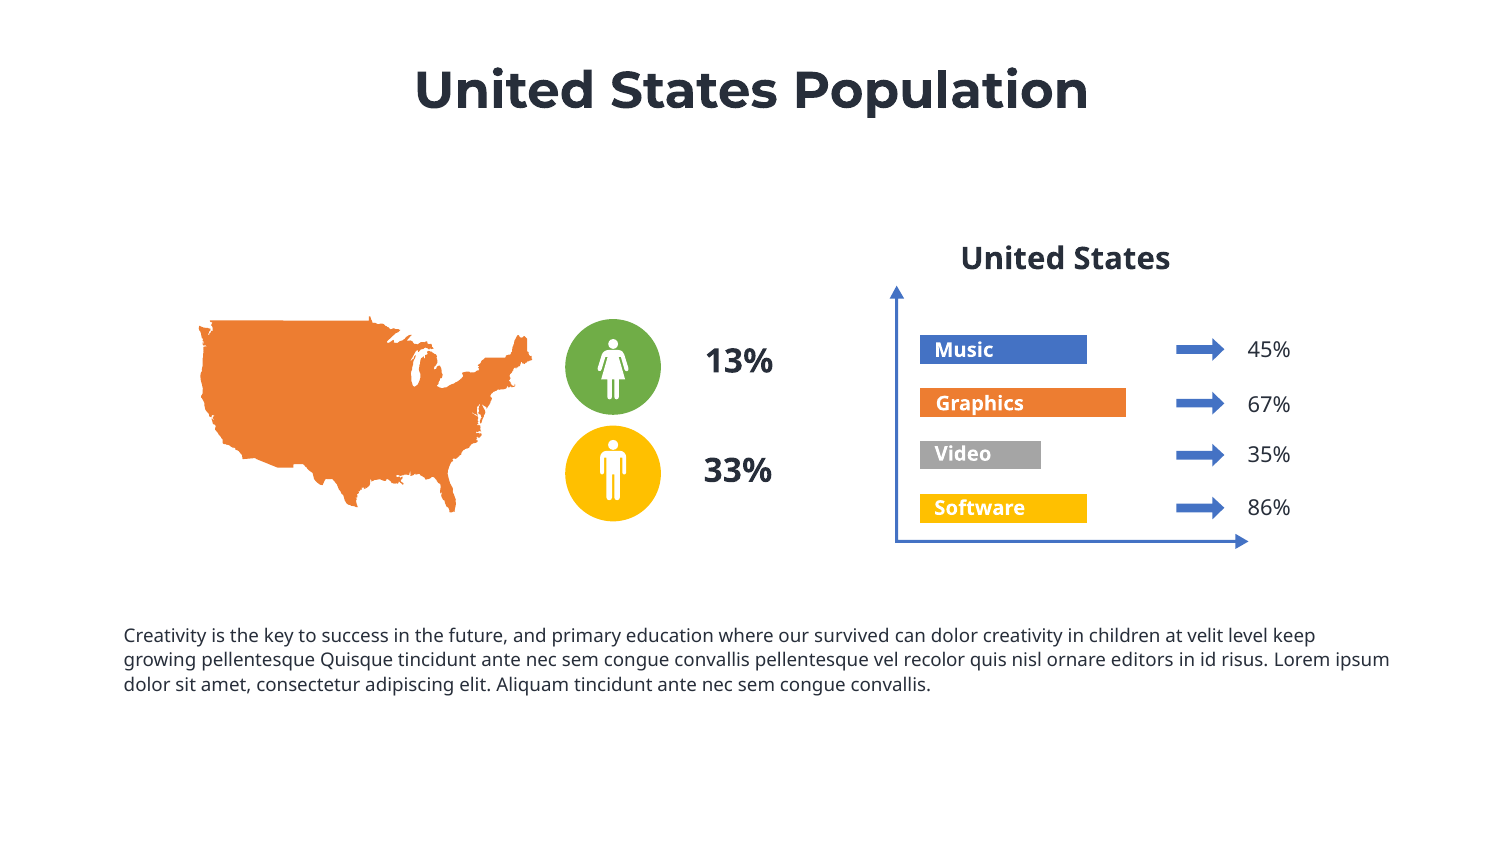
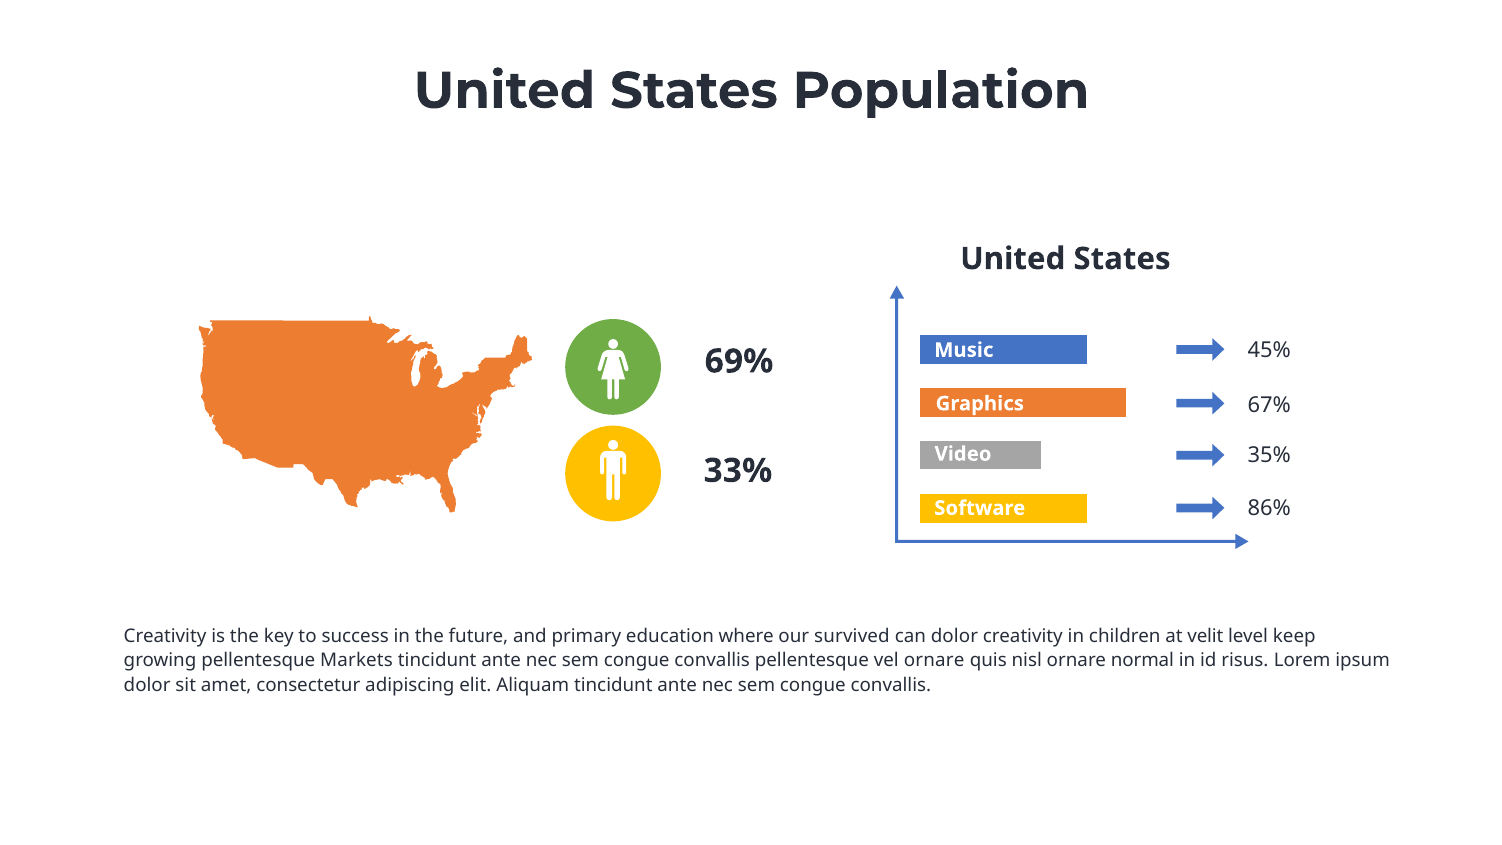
13%: 13% -> 69% (739, 361)
Quisque: Quisque -> Markets (357, 661)
vel recolor: recolor -> ornare (934, 661)
editors: editors -> normal (1142, 661)
